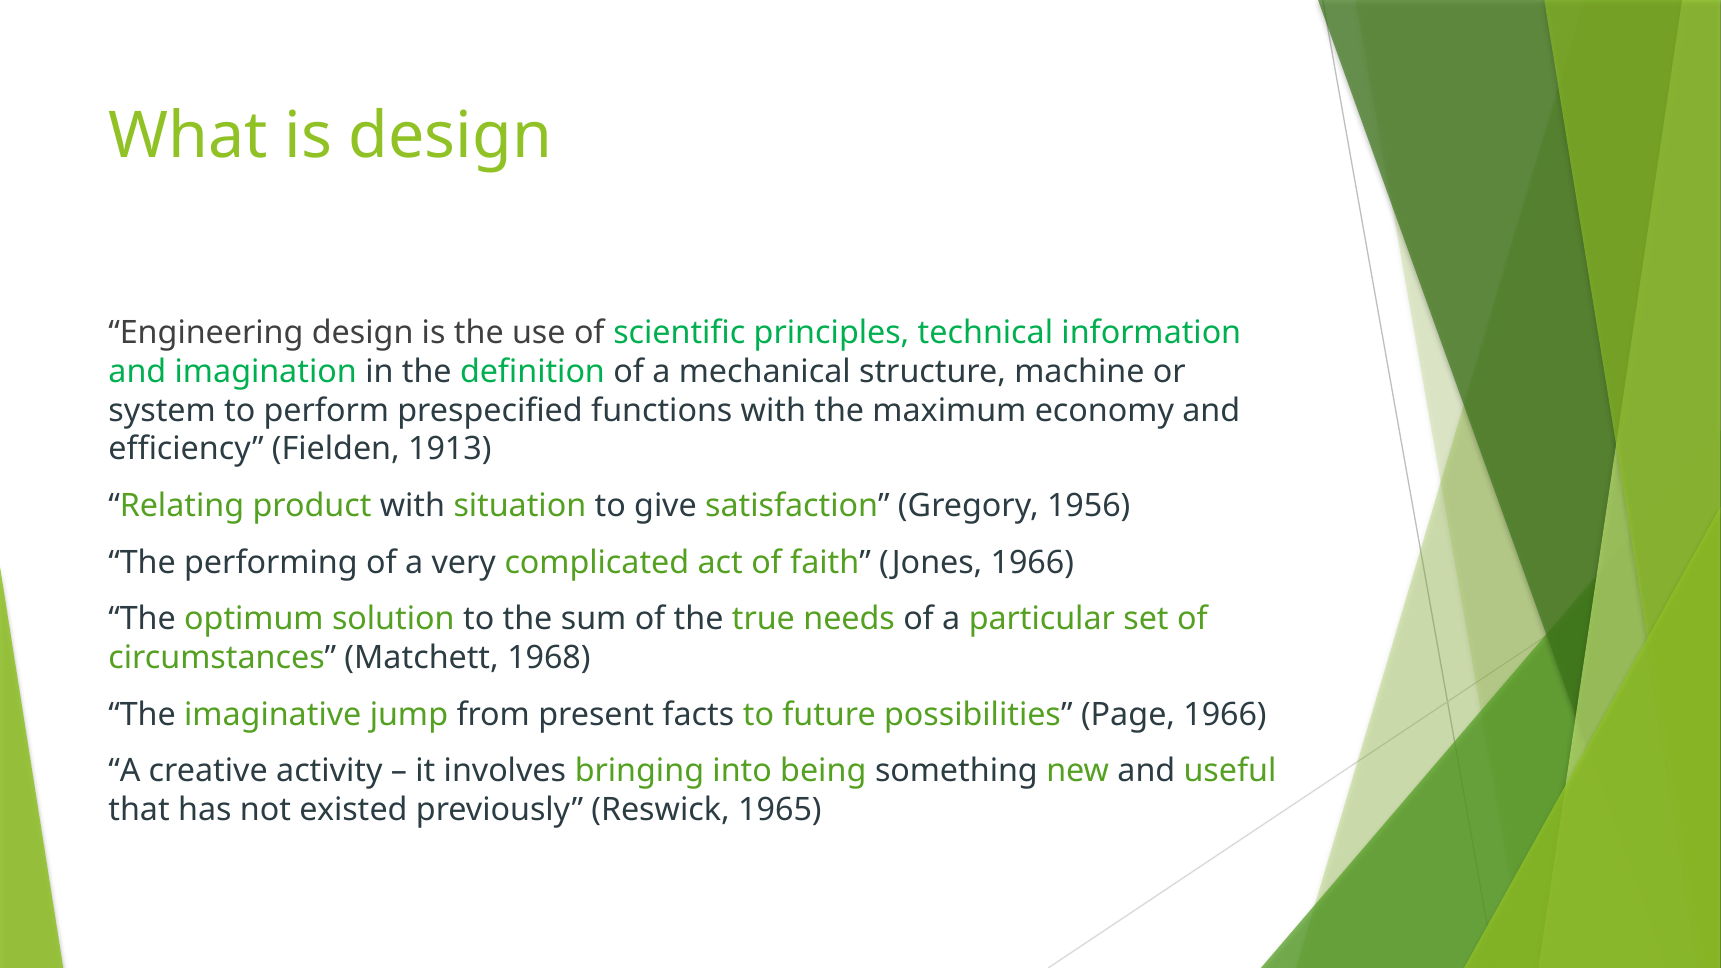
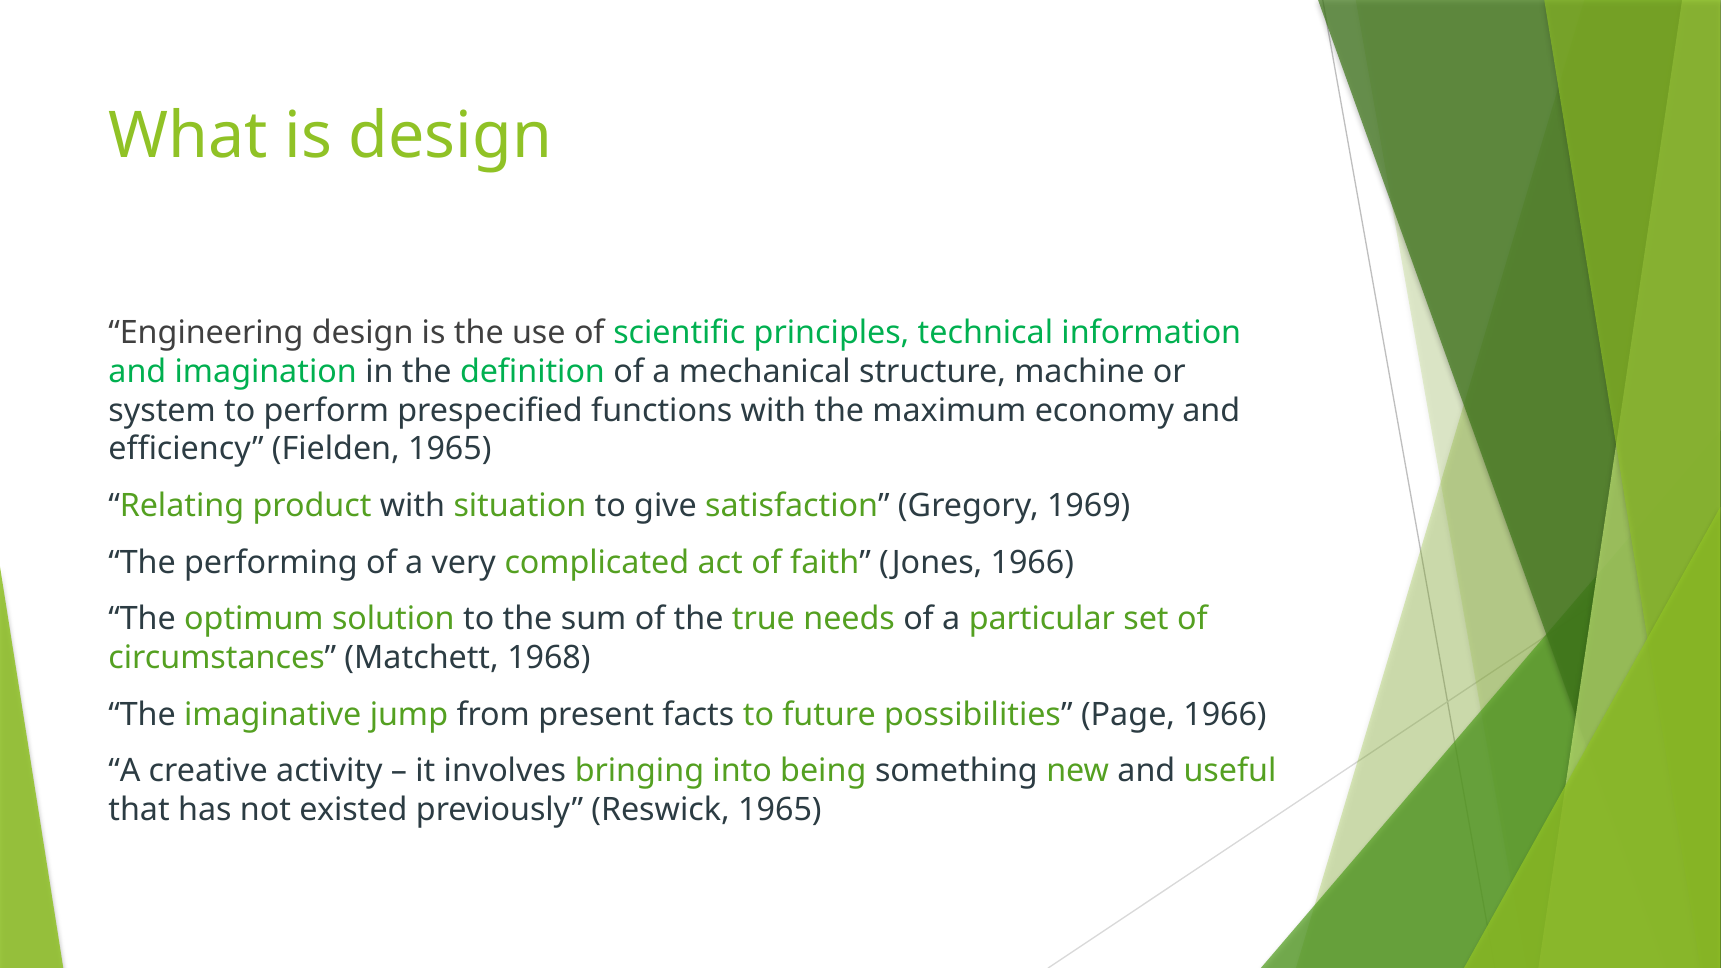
Fielden 1913: 1913 -> 1965 (450, 449)
1956: 1956 -> 1969 (1089, 506)
